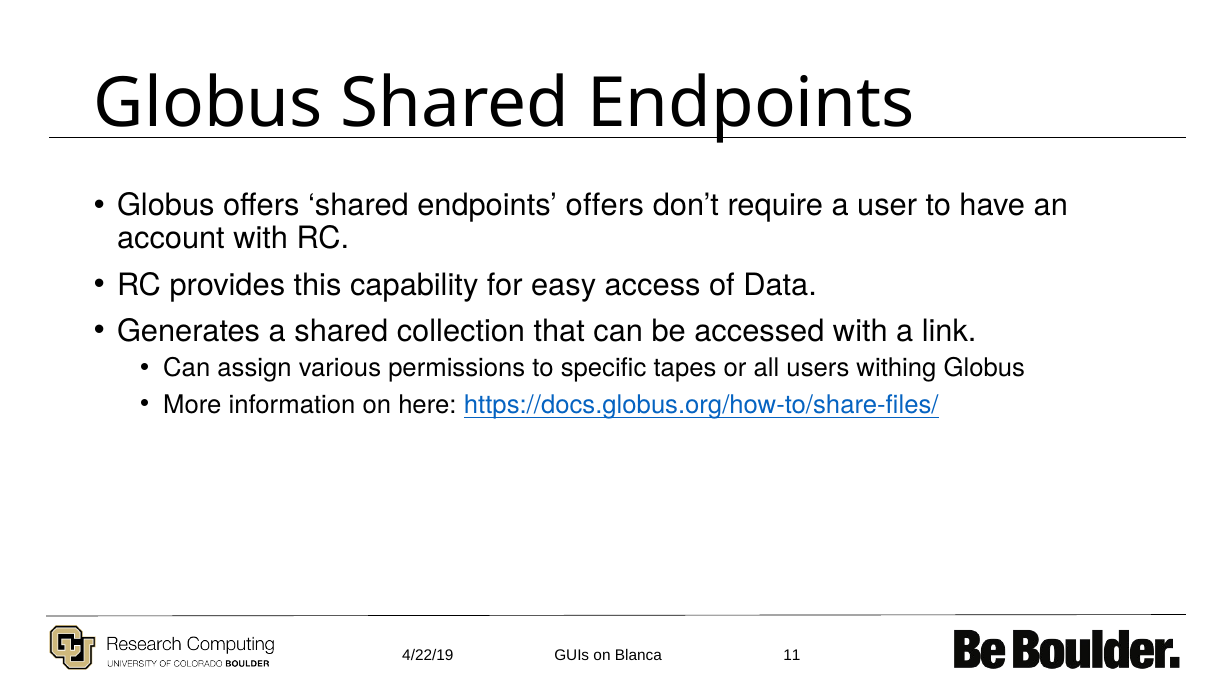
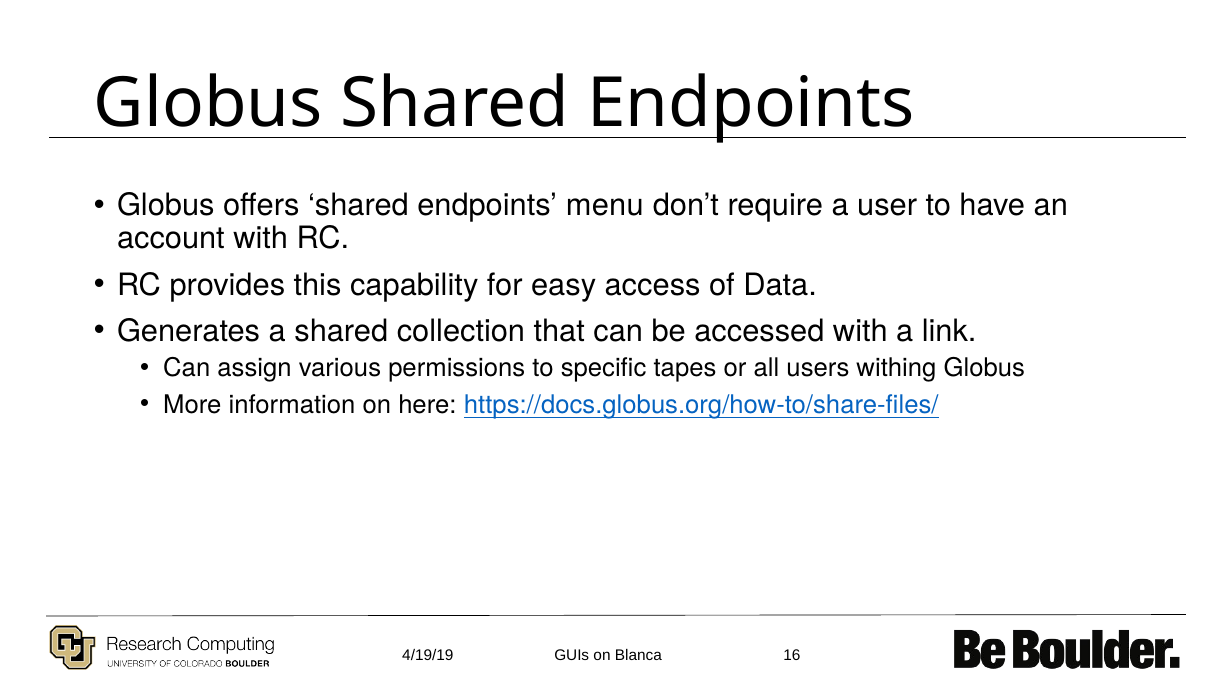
endpoints offers: offers -> menu (605, 206)
4/22/19: 4/22/19 -> 4/19/19 (428, 656)
11: 11 -> 16 (792, 656)
